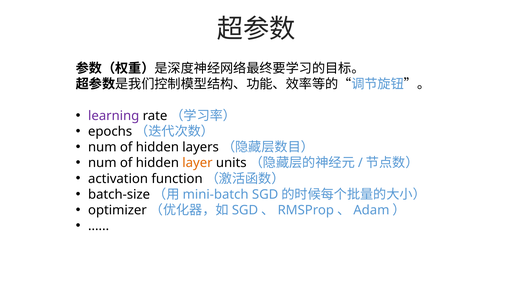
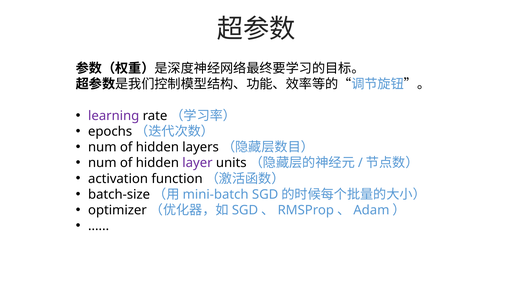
layer colour: orange -> purple (197, 163)
